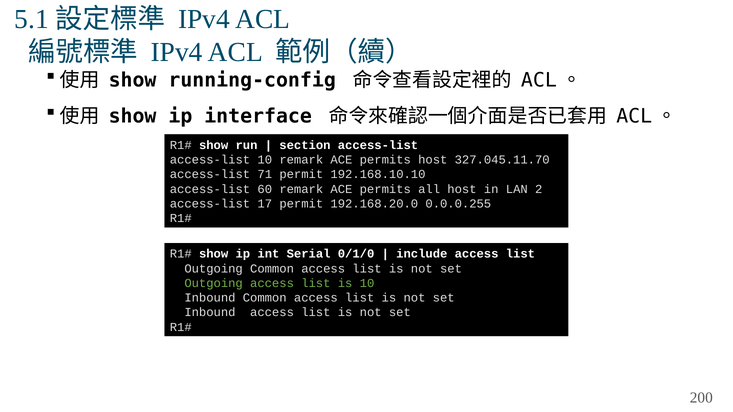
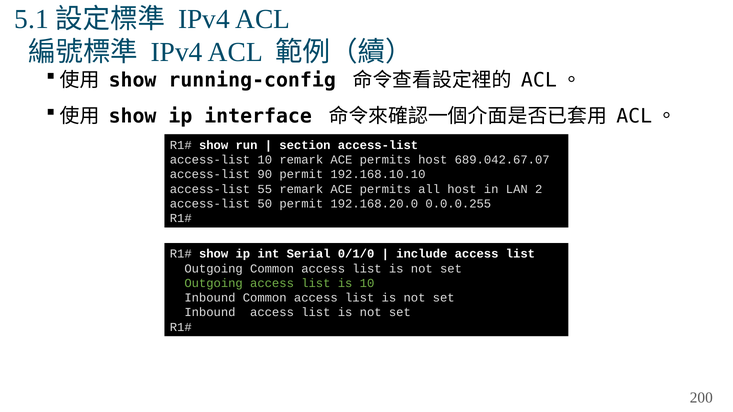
327.045.11.70: 327.045.11.70 -> 689.042.67.07 (502, 160)
71: 71 -> 90 (265, 175)
60: 60 -> 55 (265, 189)
17: 17 -> 50 (265, 204)
